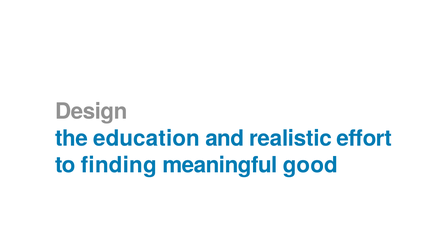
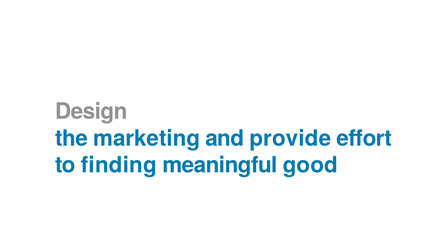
education: education -> marketing (147, 138)
realistic: realistic -> provide (290, 138)
